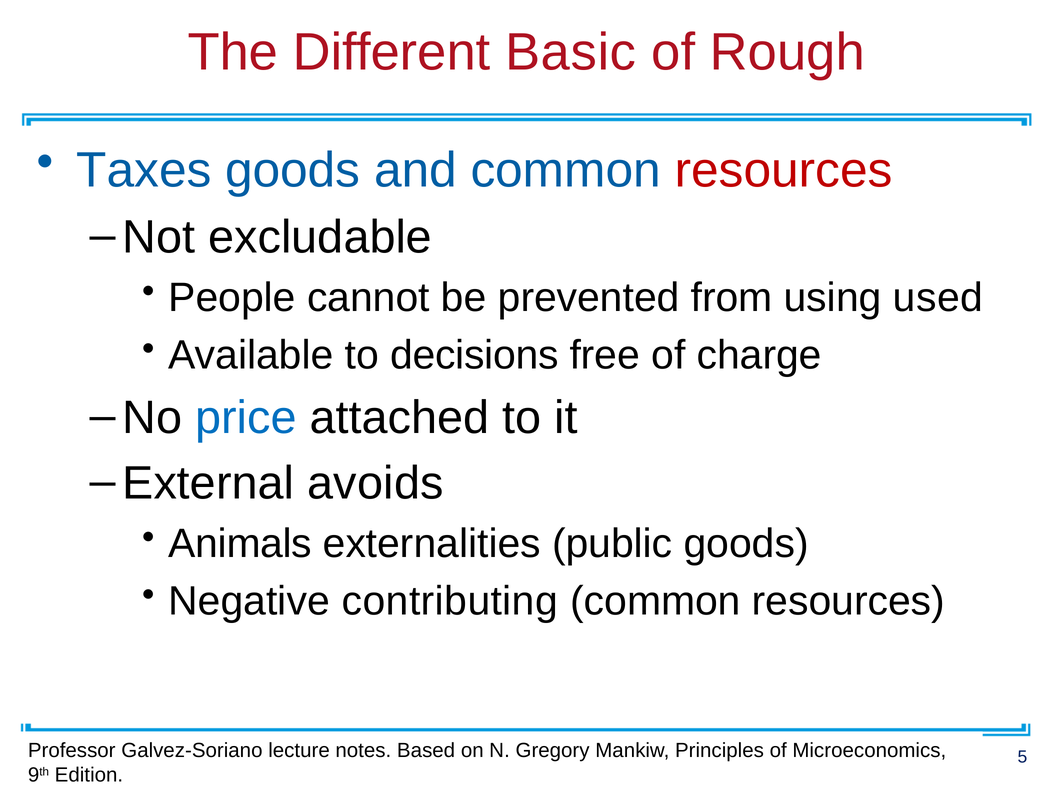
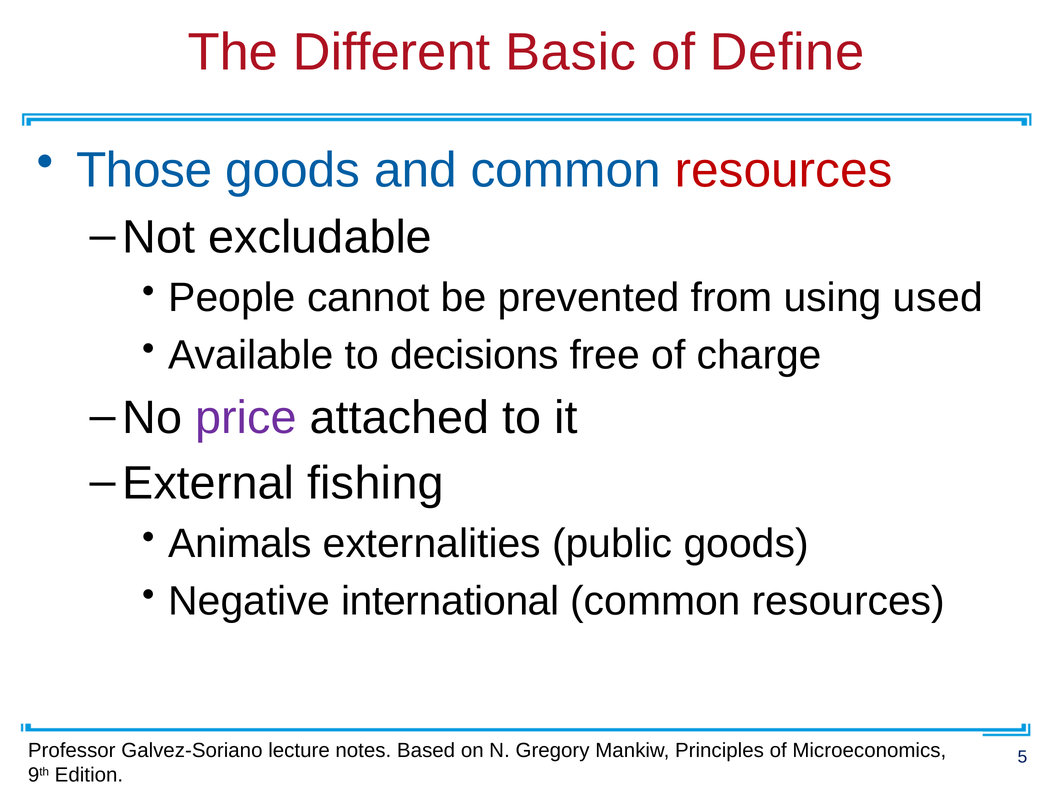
Rough: Rough -> Define (787, 52)
Taxes: Taxes -> Those (144, 170)
price colour: blue -> purple (246, 418)
avoids: avoids -> fishing (375, 483)
contributing: contributing -> international (450, 601)
